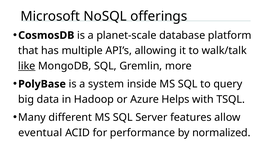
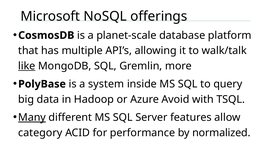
Helps: Helps -> Avoid (175, 100)
Many underline: none -> present (32, 118)
eventual: eventual -> category (40, 133)
